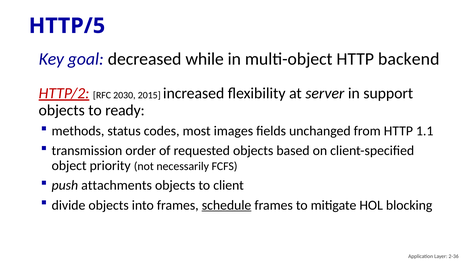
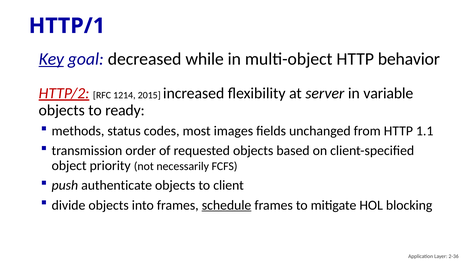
HTTP/5: HTTP/5 -> HTTP/1 (67, 26)
Key underline: none -> present (51, 59)
backend: backend -> behavior (409, 59)
2030: 2030 -> 1214 (124, 95)
support: support -> variable (388, 93)
attachments: attachments -> authenticate (117, 185)
